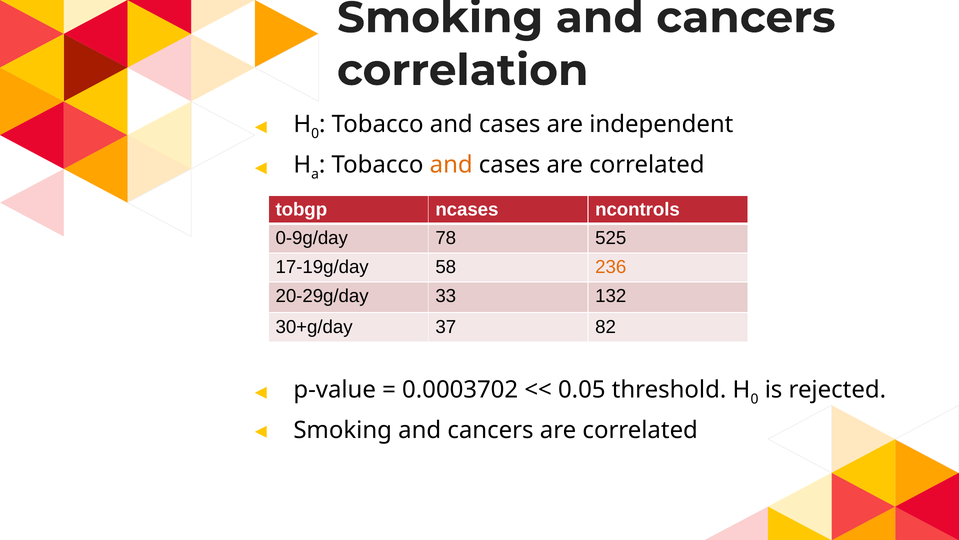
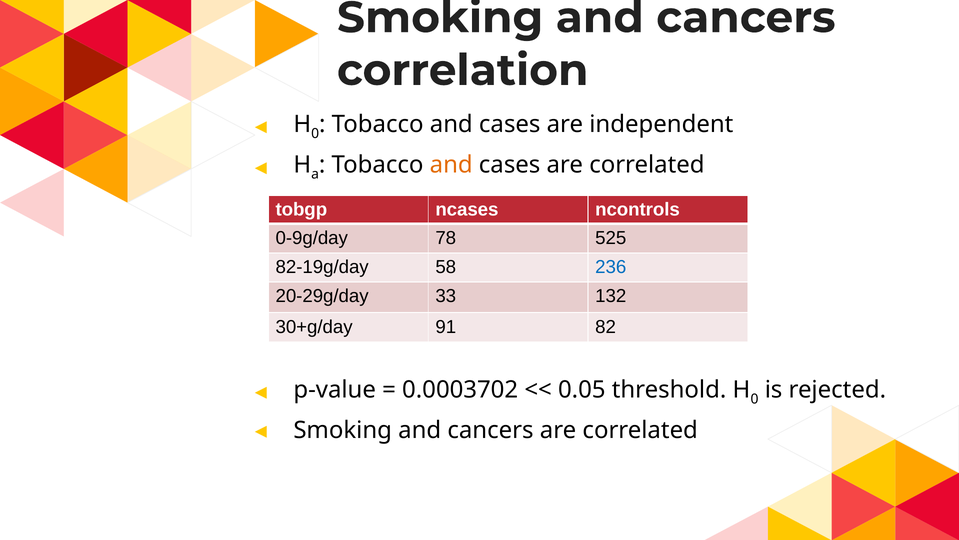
17-19g/day: 17-19g/day -> 82-19g/day (322, 267)
236 colour: orange -> blue (611, 267)
37: 37 -> 91 (446, 327)
